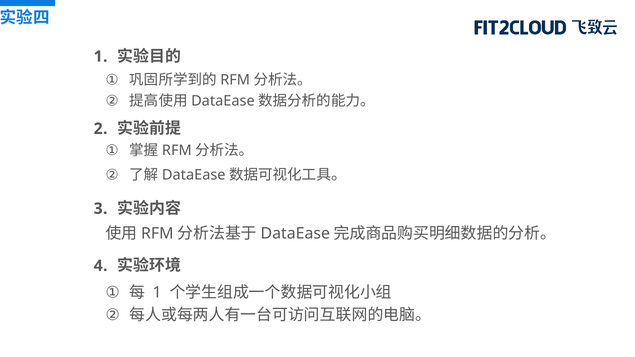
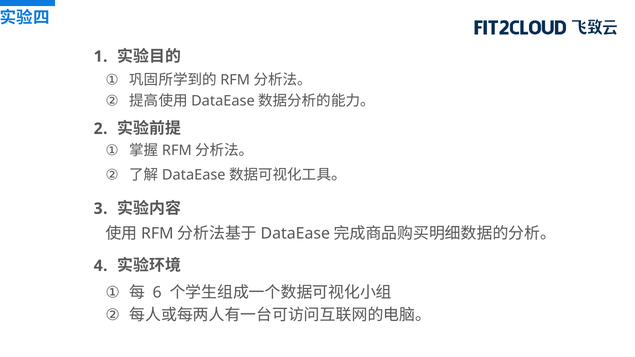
1: 1 -> 6 (157, 293)
